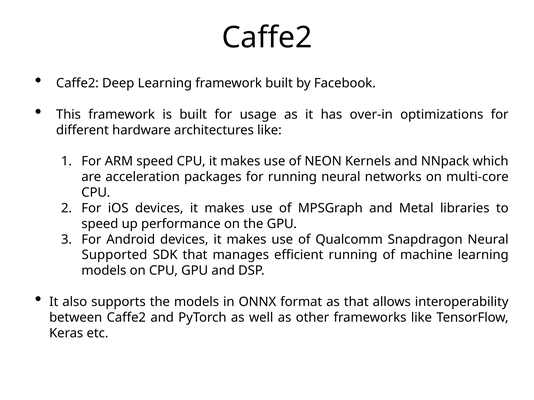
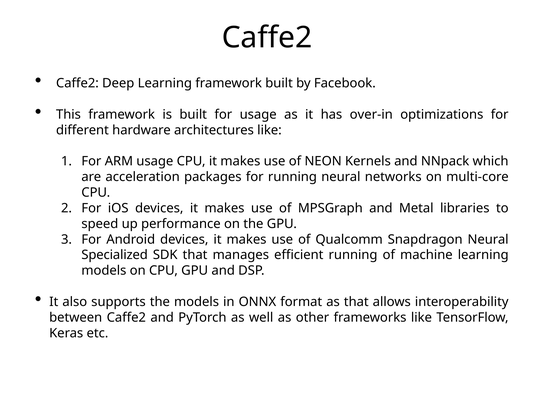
ARM speed: speed -> usage (155, 162)
Supported: Supported -> Specialized (115, 255)
